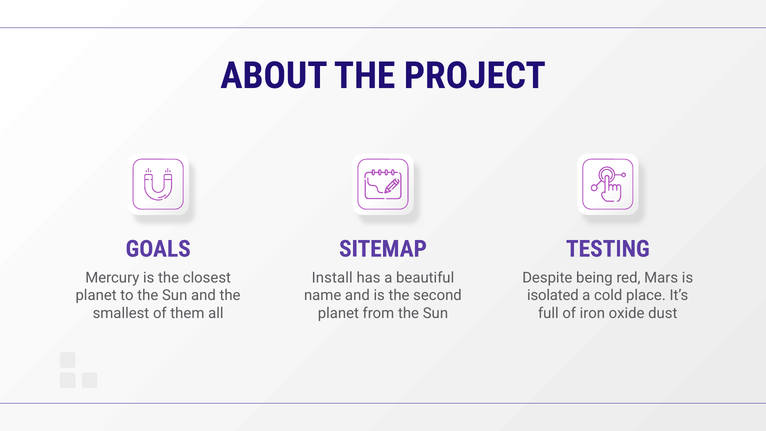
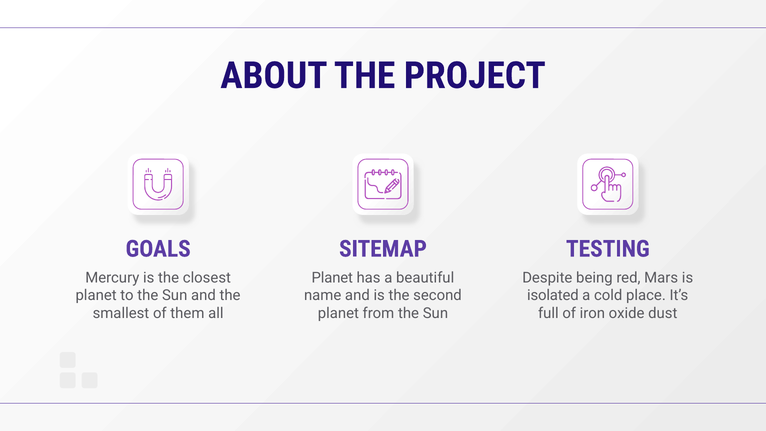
Install: Install -> Planet (332, 278)
